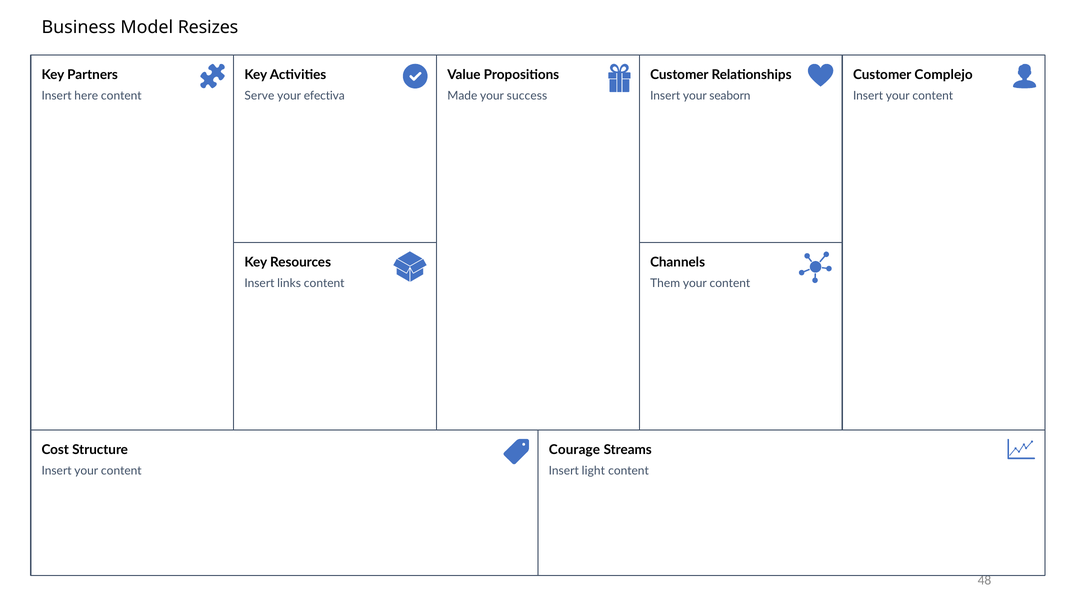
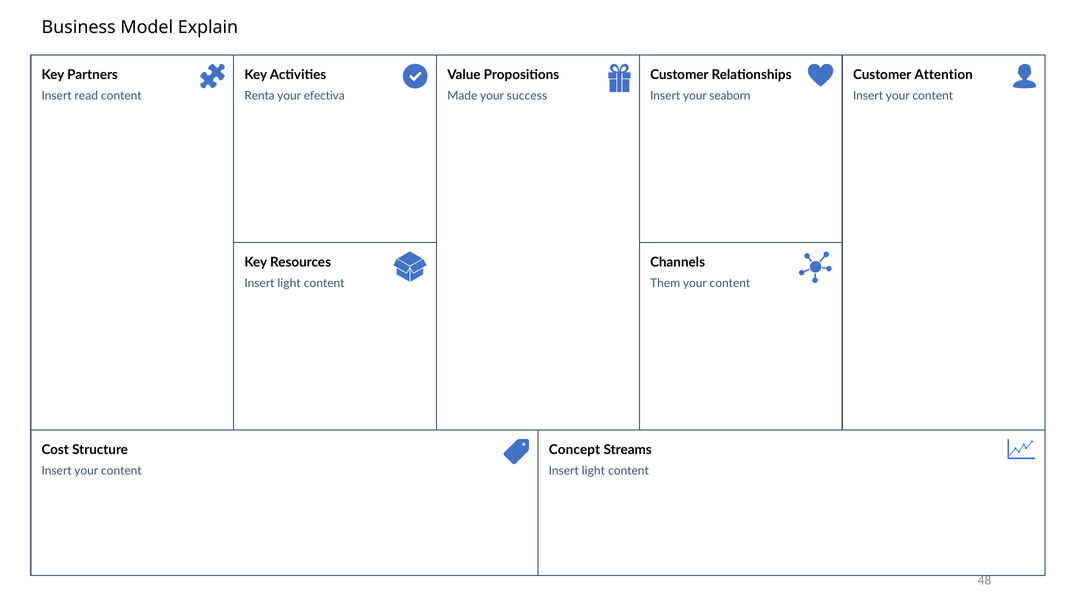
Resizes: Resizes -> Explain (208, 27)
Complejo: Complejo -> Attention (944, 75)
here: here -> read (86, 96)
Serve: Serve -> Renta (260, 96)
links: links -> light (289, 284)
Courage: Courage -> Concept (574, 450)
